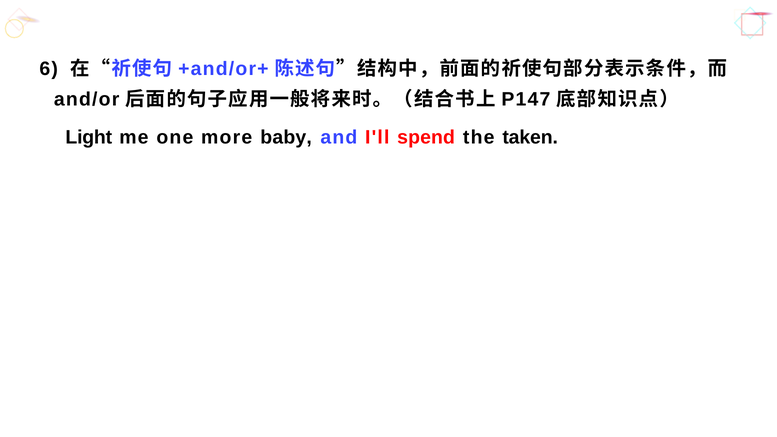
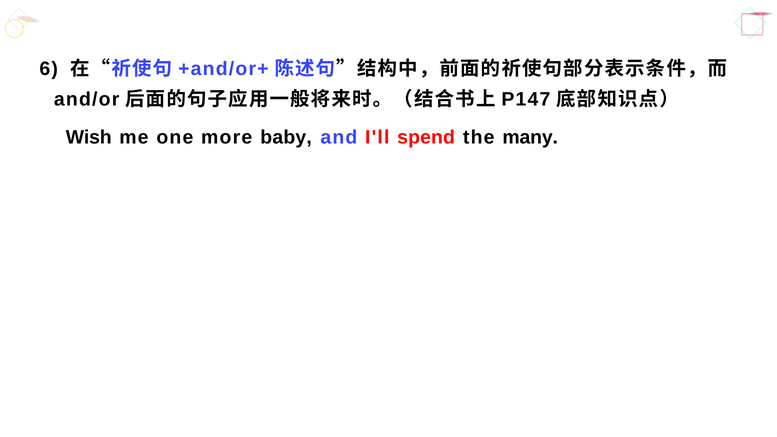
Light: Light -> Wish (89, 138)
taken: taken -> many (530, 138)
